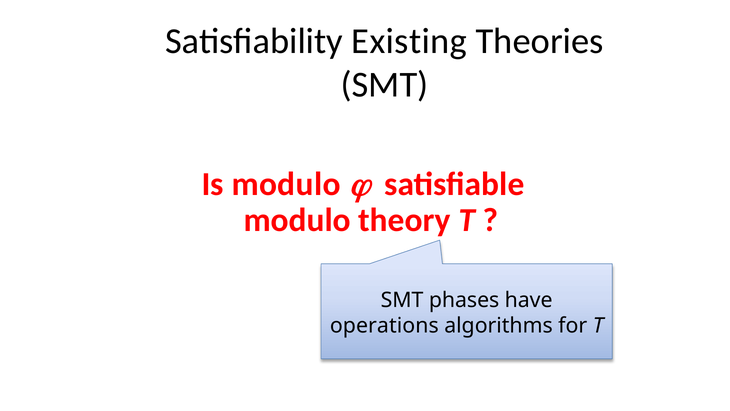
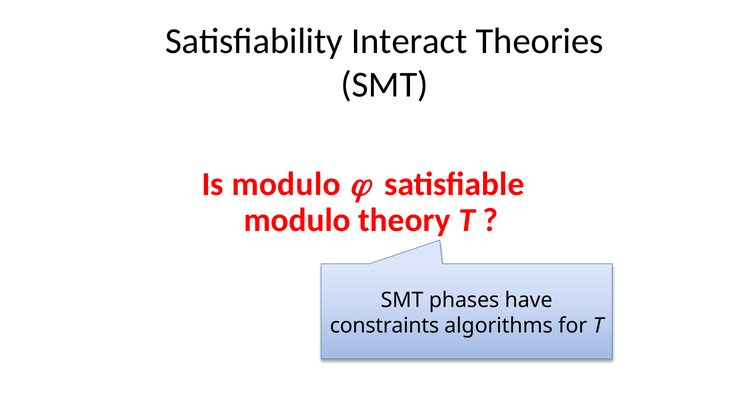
Existing: Existing -> Interact (409, 41)
operations: operations -> constraints (384, 325)
